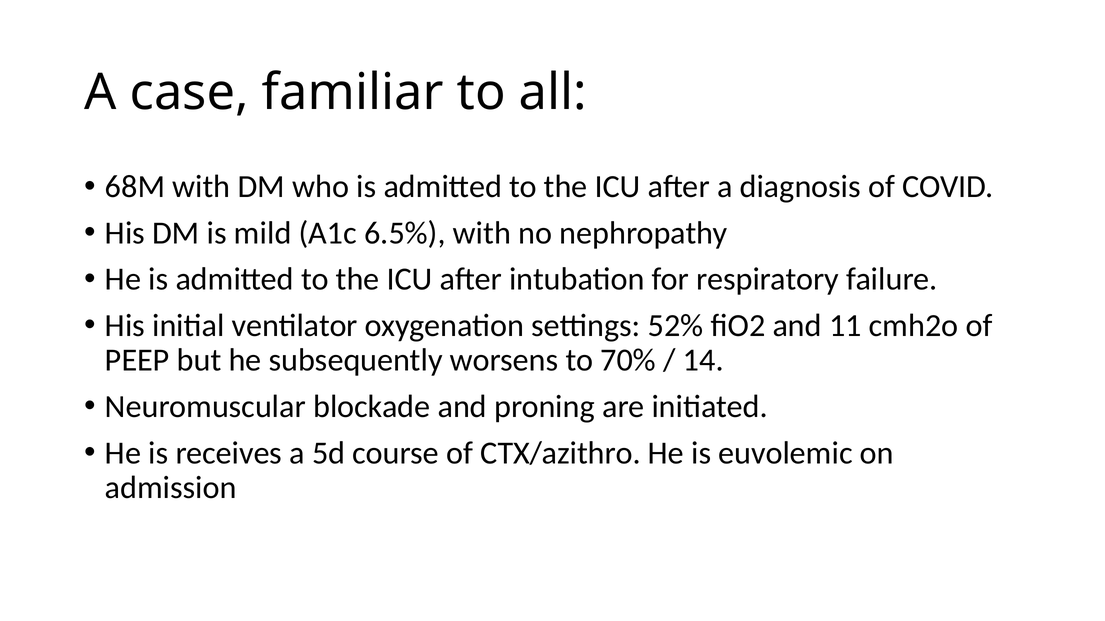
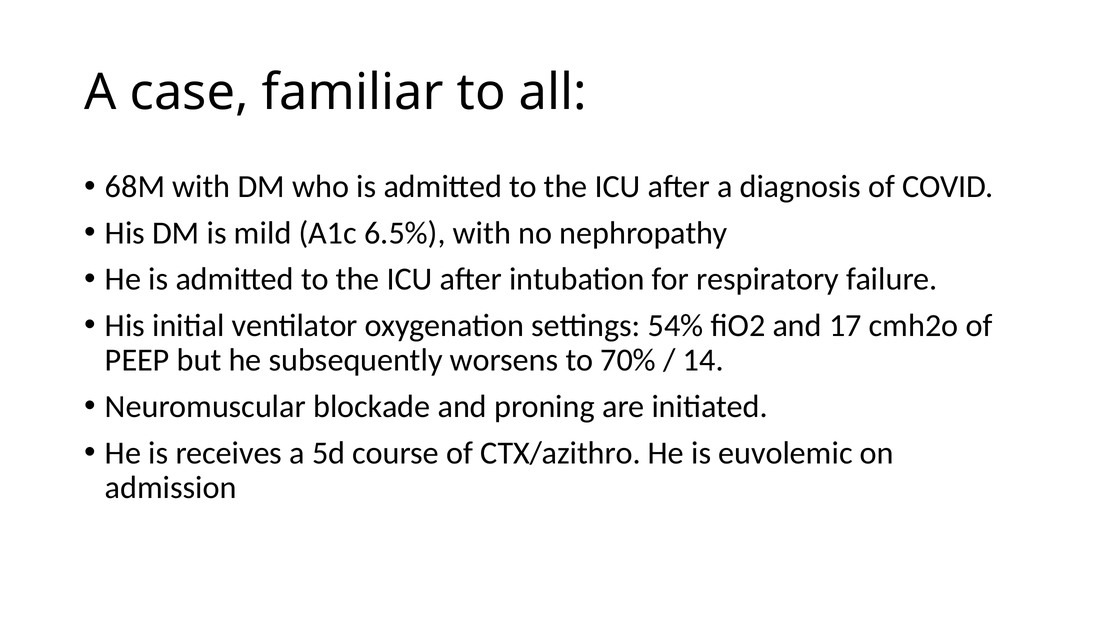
52%: 52% -> 54% (676, 326)
11: 11 -> 17 (845, 326)
